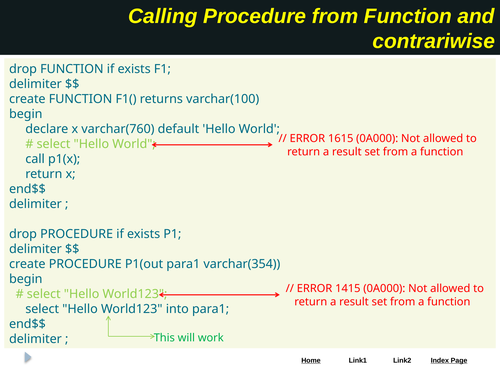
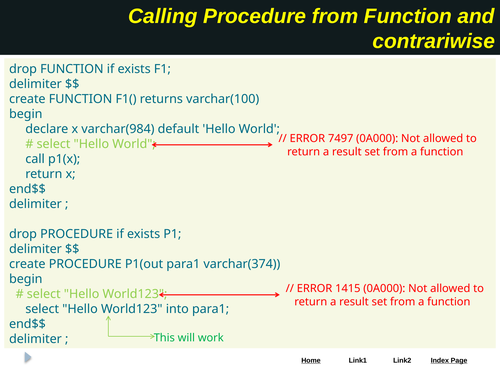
varchar(760: varchar(760 -> varchar(984 (118, 129)
1615: 1615 -> 7497 (341, 138)
varchar(354: varchar(354 -> varchar(374 (242, 264)
